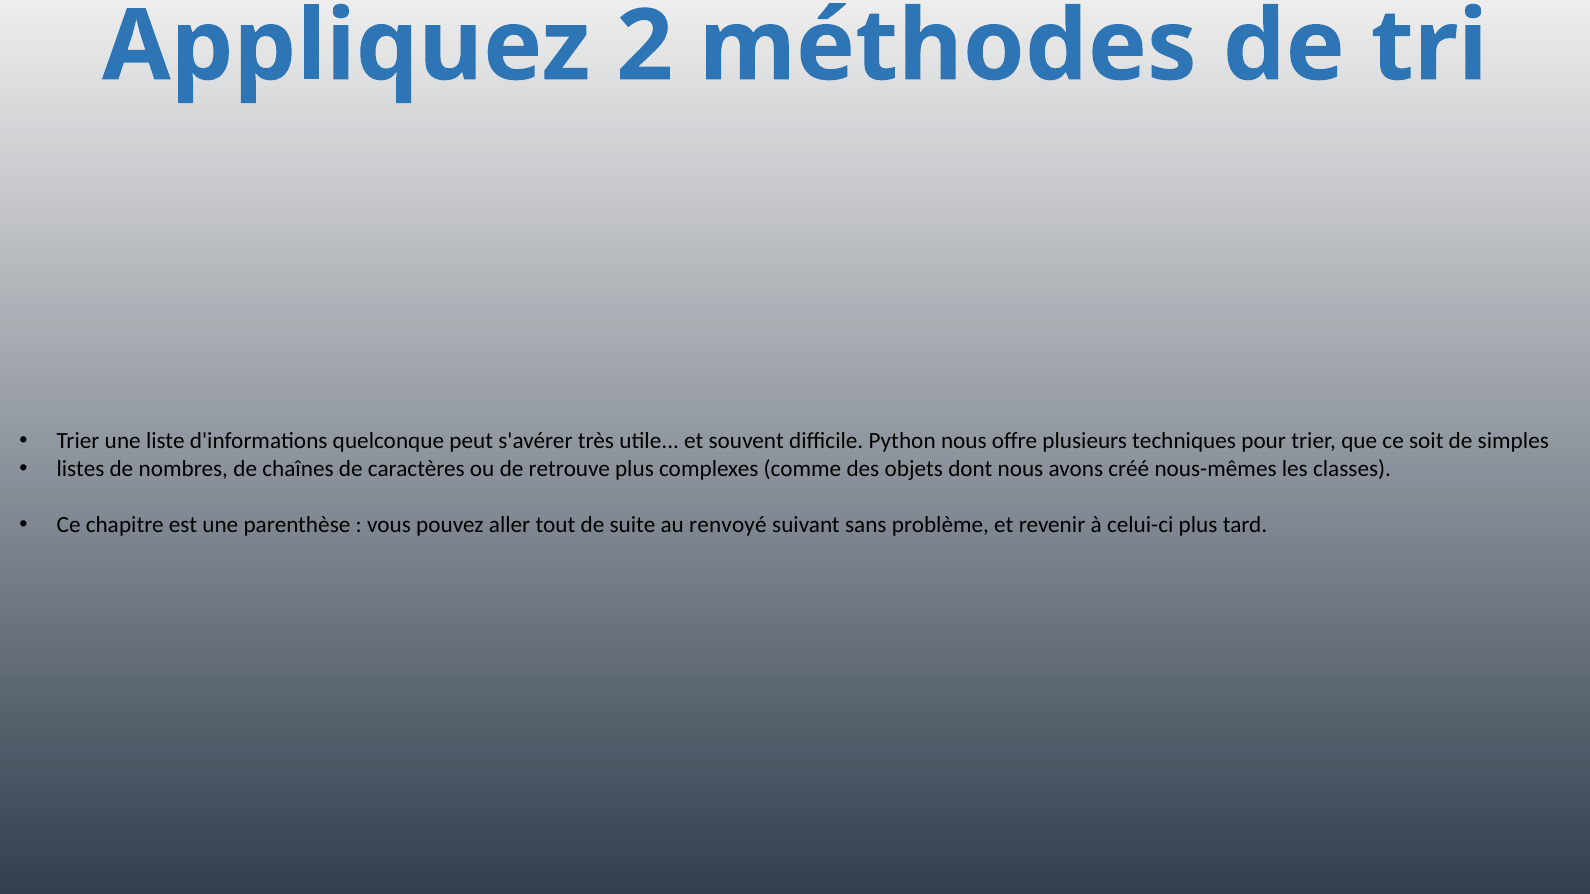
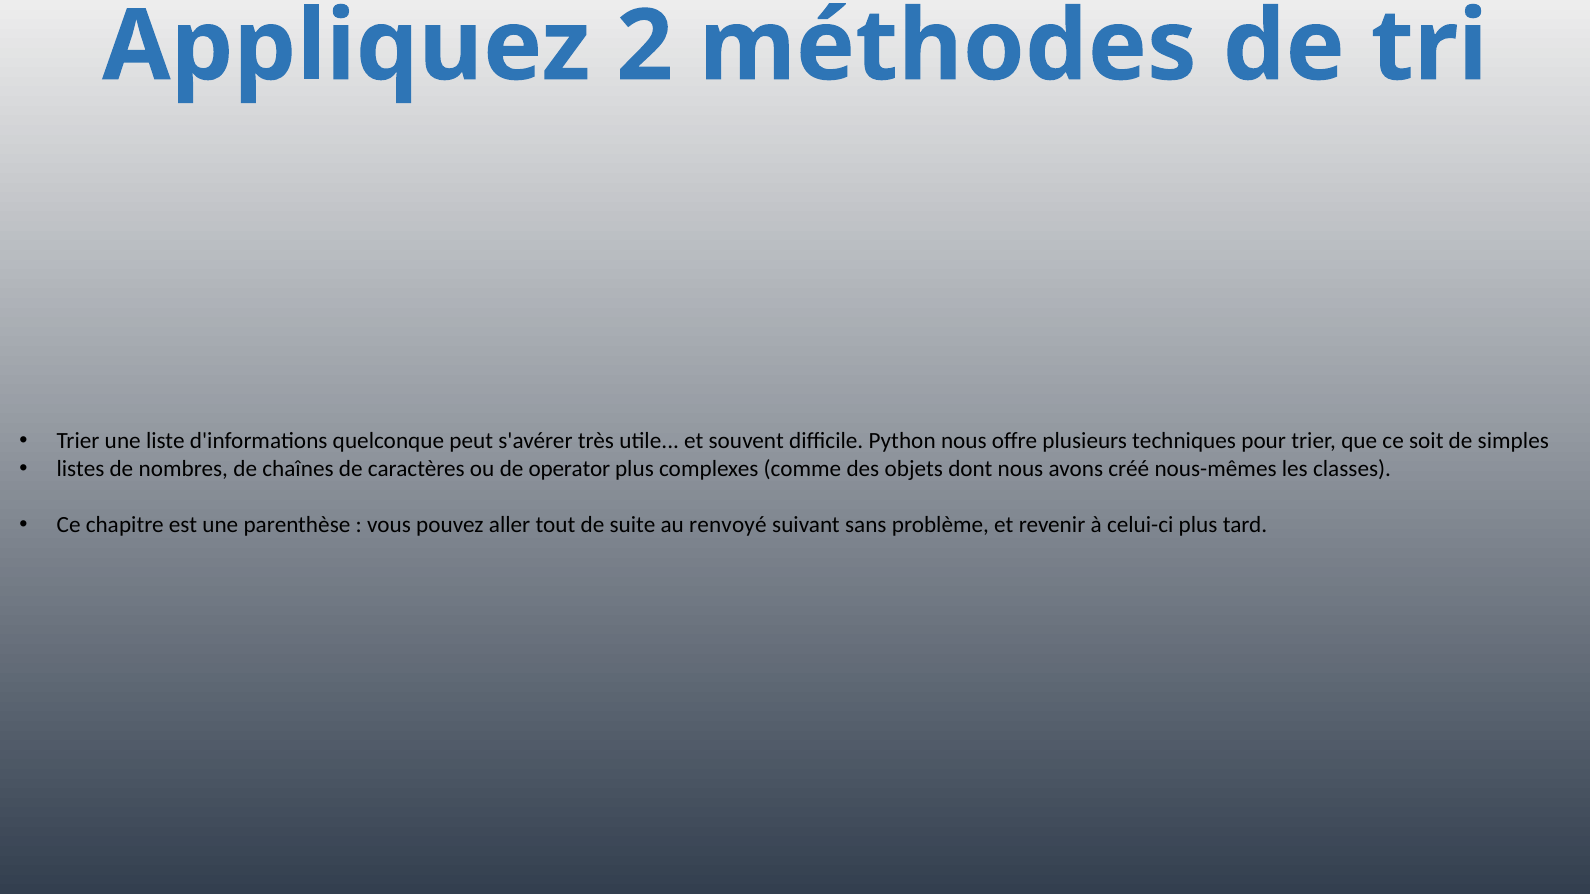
retrouve: retrouve -> operator (569, 469)
